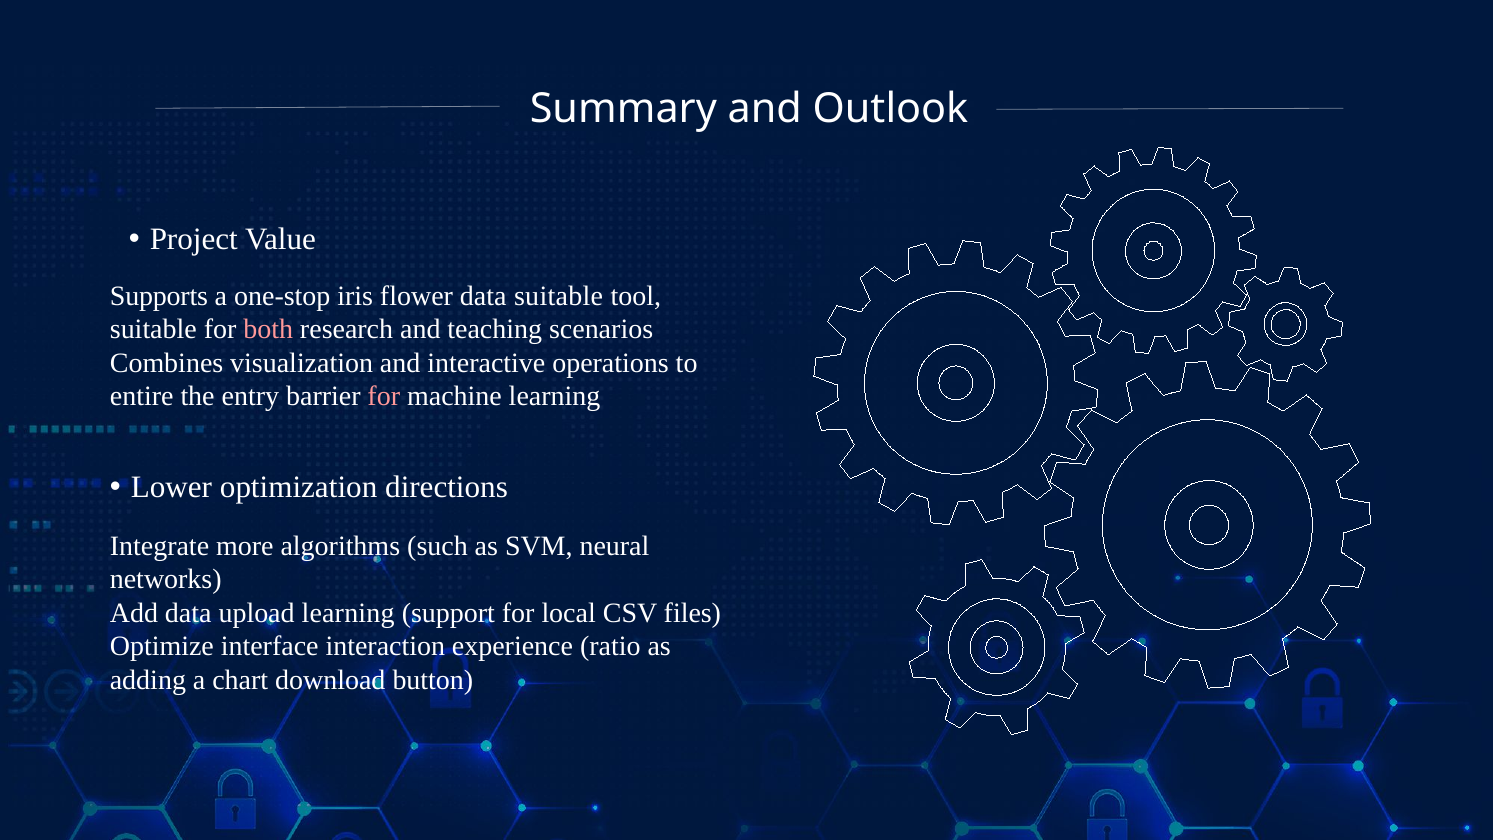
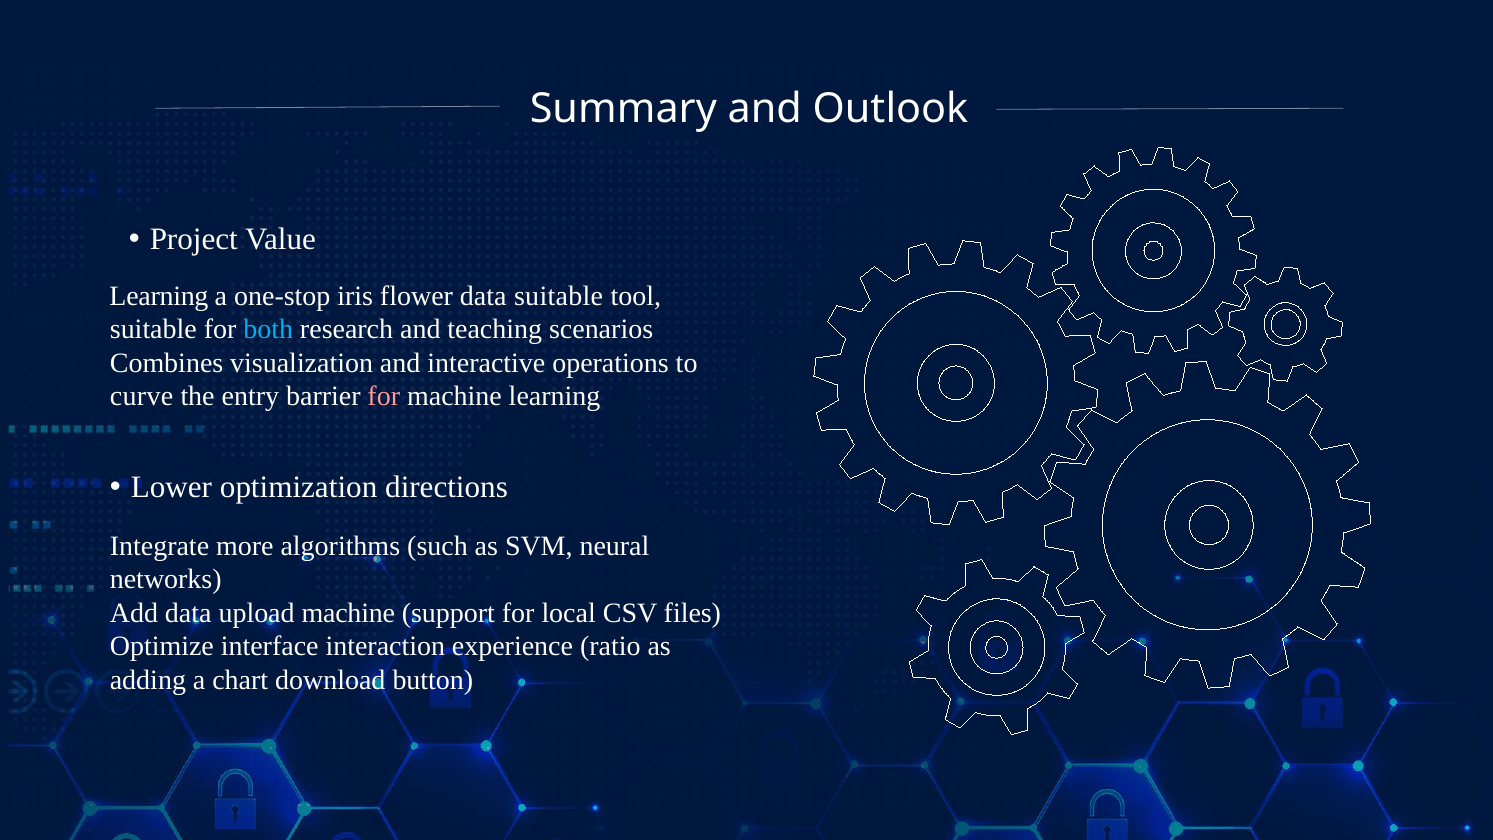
Supports: Supports -> Learning (159, 296)
both colour: pink -> light blue (268, 329)
entire: entire -> curve (142, 397)
upload learning: learning -> machine (348, 613)
